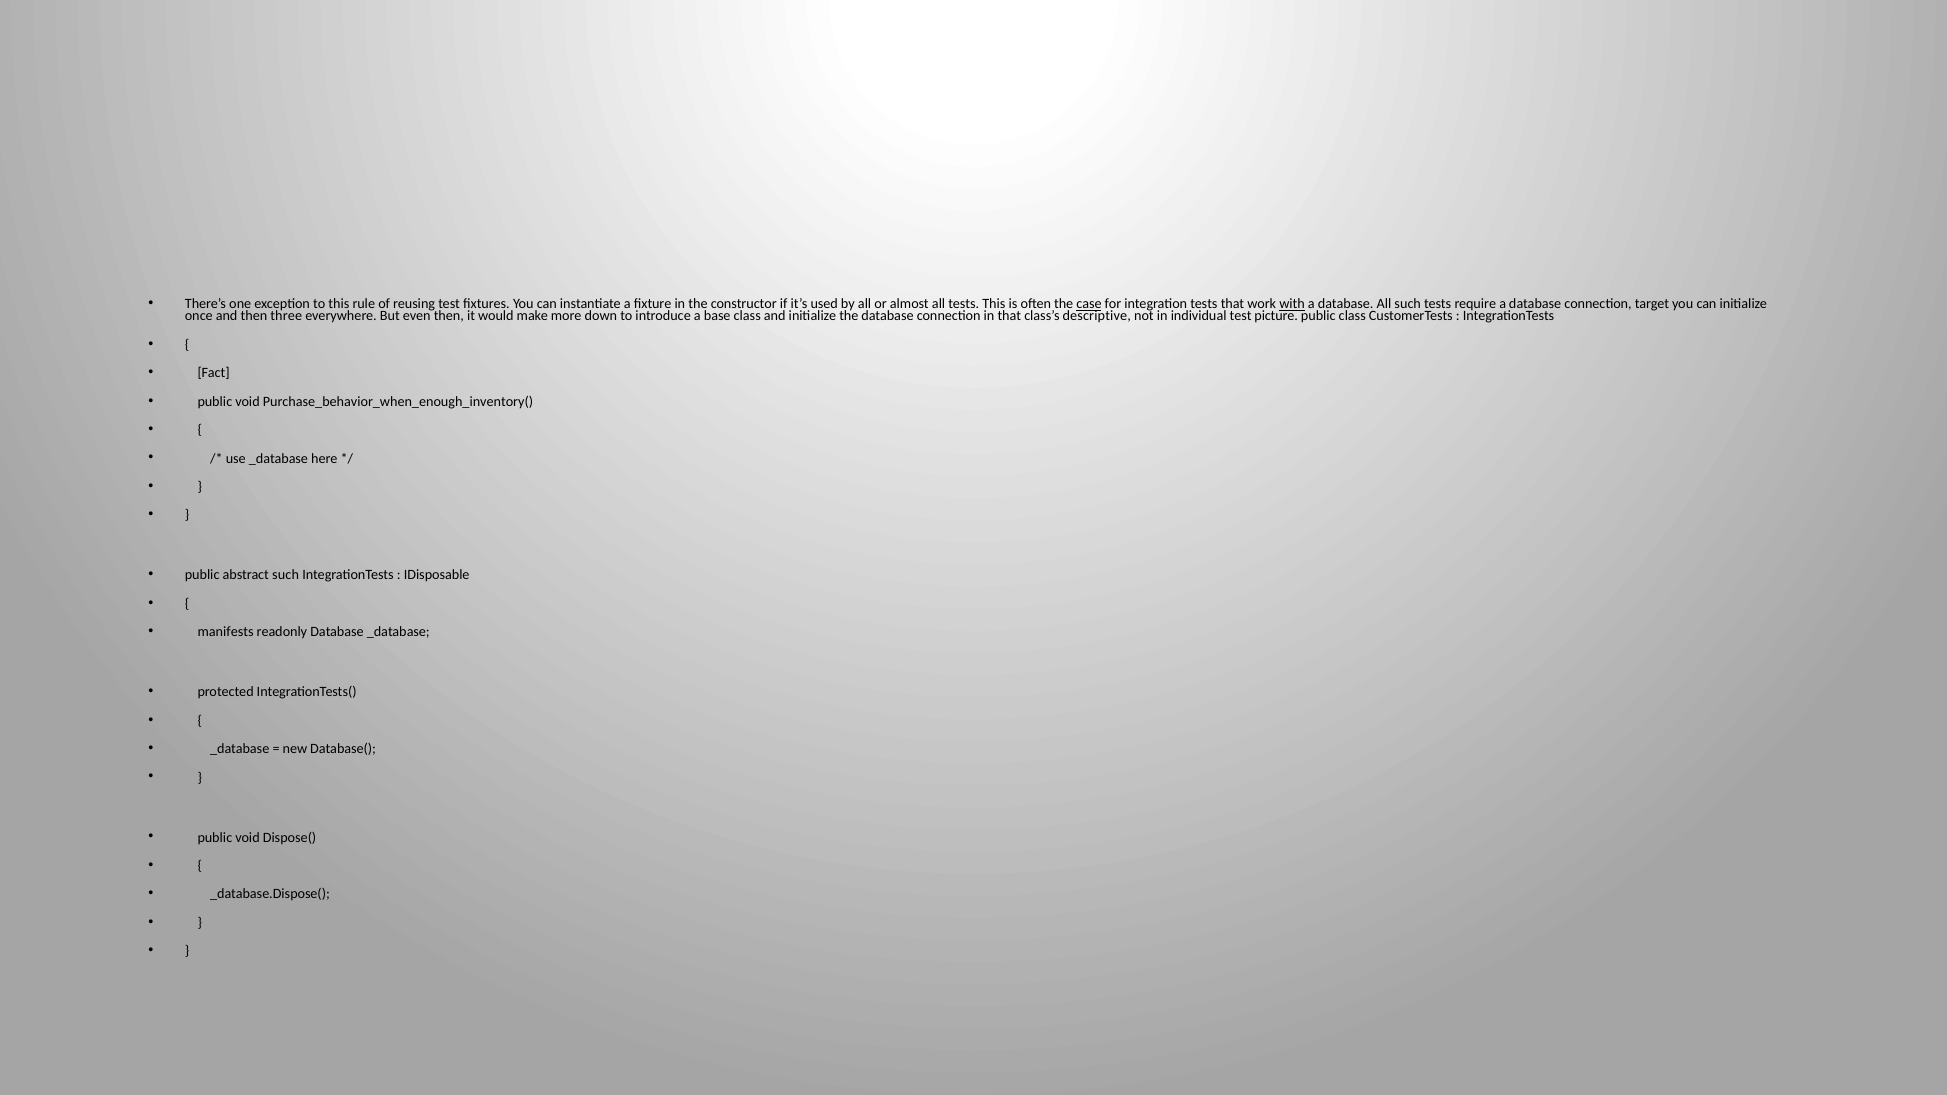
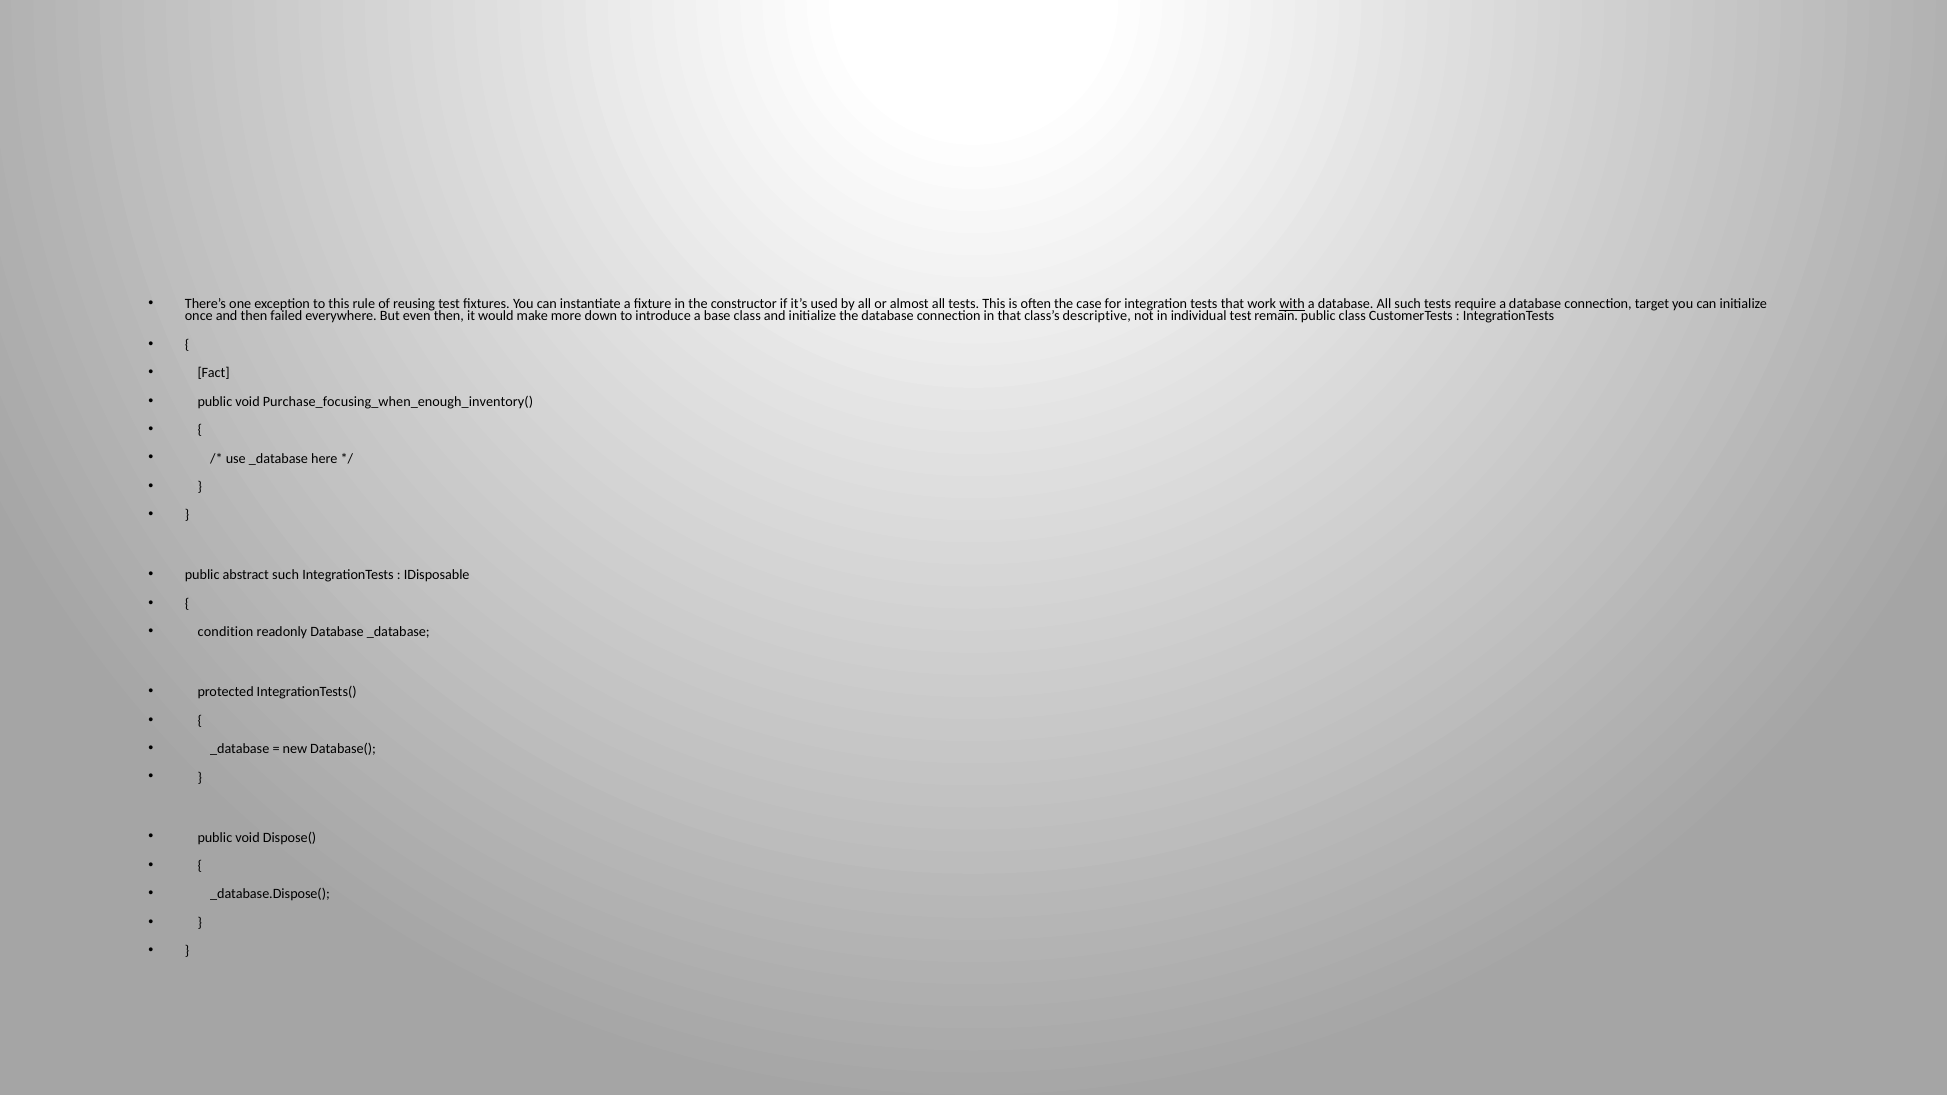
case underline: present -> none (1089, 304)
three: three -> failed (286, 316)
picture: picture -> remain (1276, 316)
Purchase_behavior_when_enough_inventory(: Purchase_behavior_when_enough_inventory( -> Purchase_focusing_when_enough_inventory( (398, 402)
manifests: manifests -> condition (226, 632)
